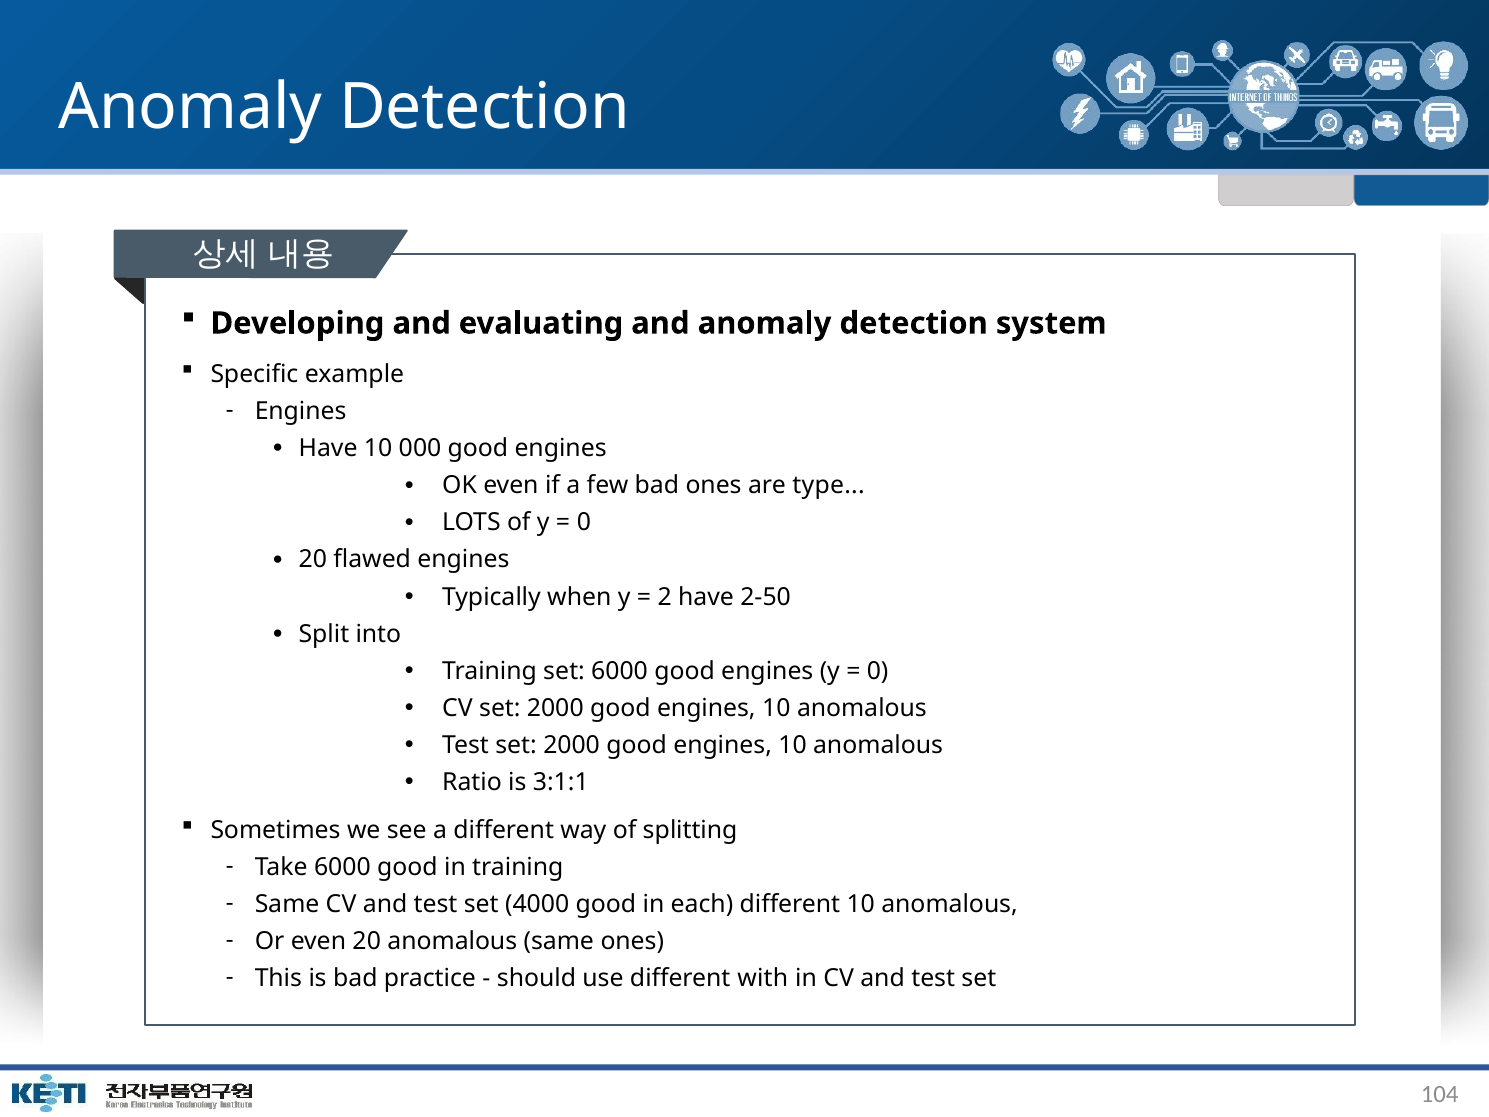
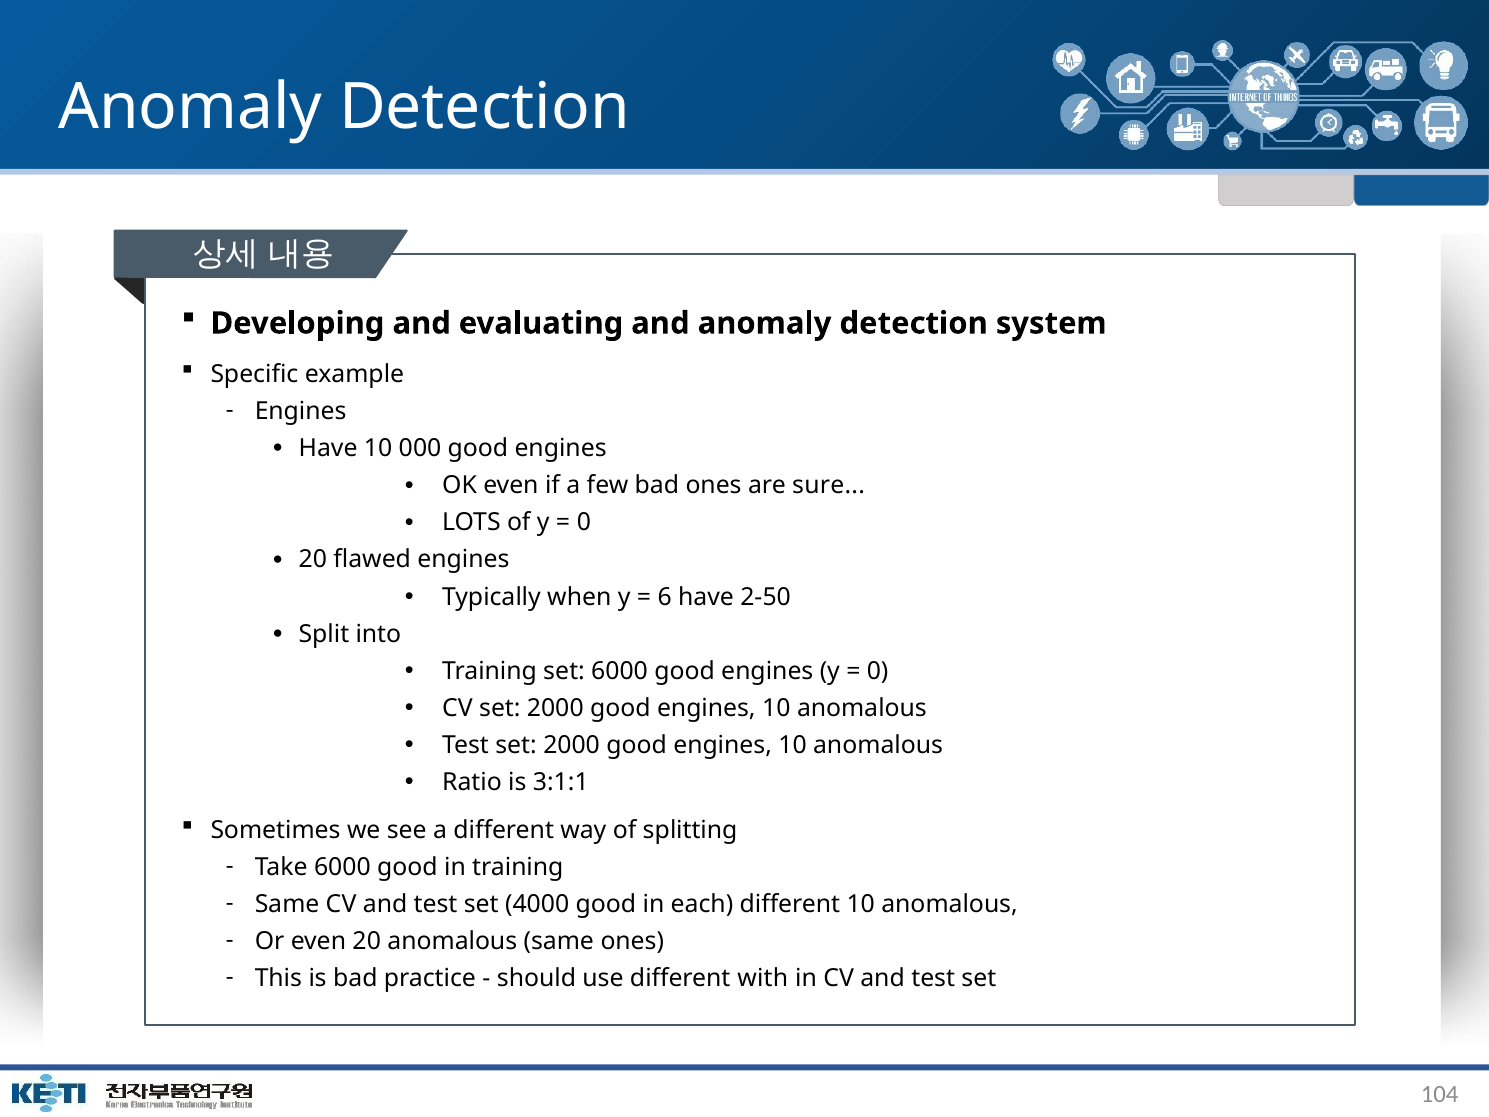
type: type -> sure (829, 485)
2: 2 -> 6 (665, 597)
